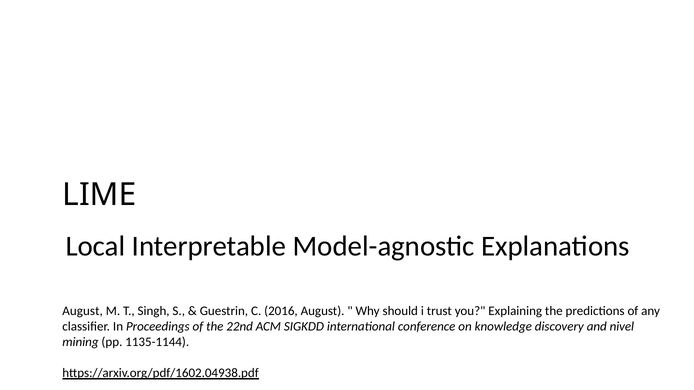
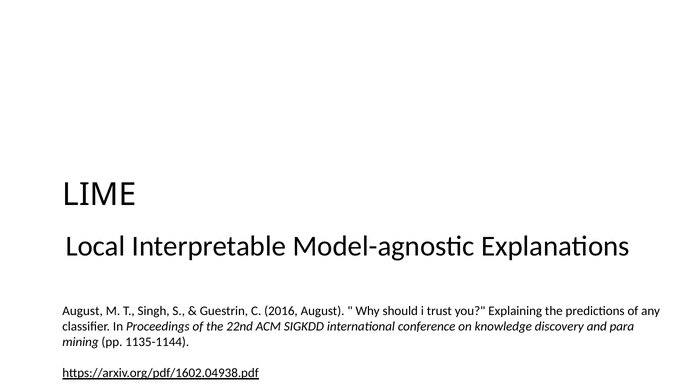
nivel: nivel -> para (622, 327)
